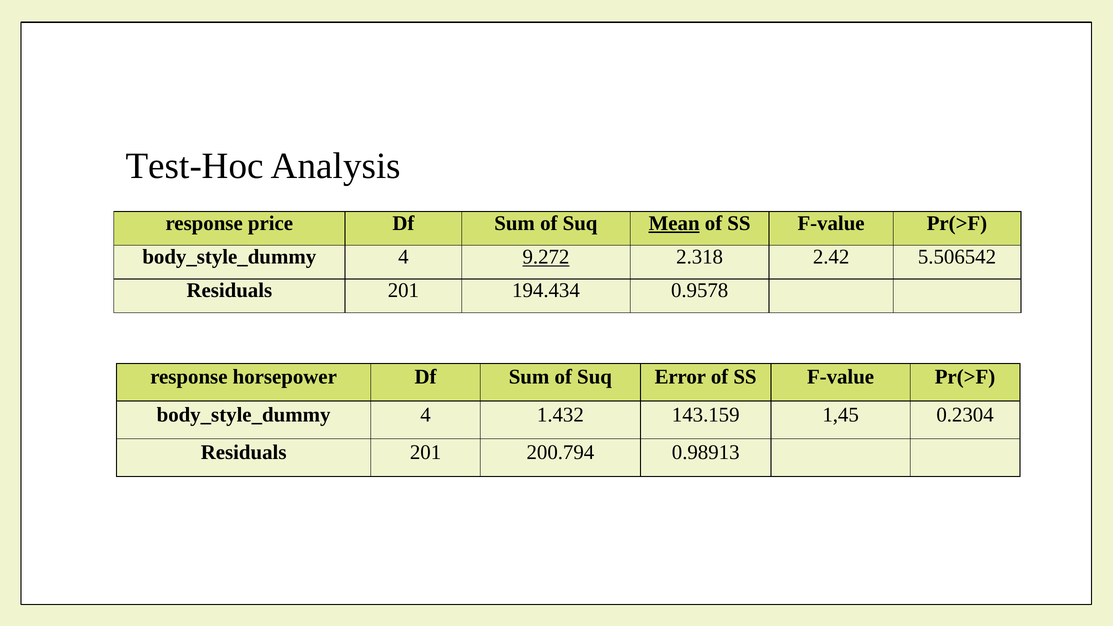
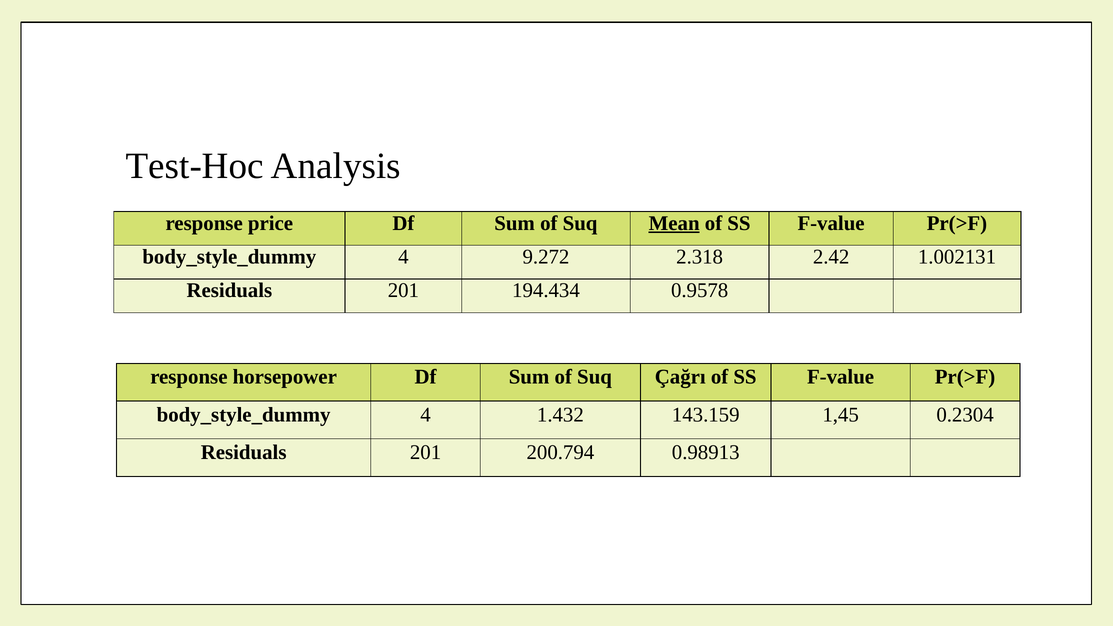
9.272 underline: present -> none (546, 257)
5.506542: 5.506542 -> 1.002131 (957, 257)
Error: Error -> Çağrı (680, 377)
